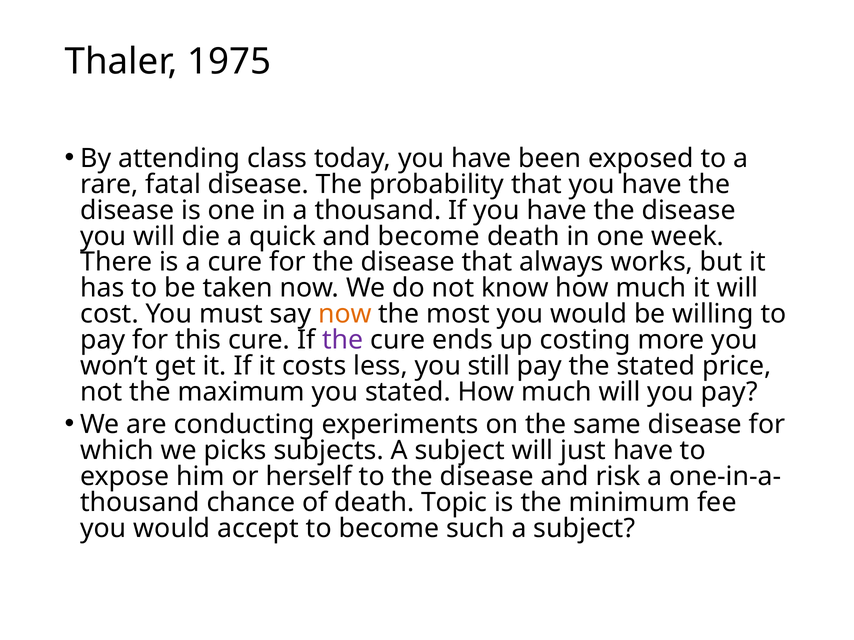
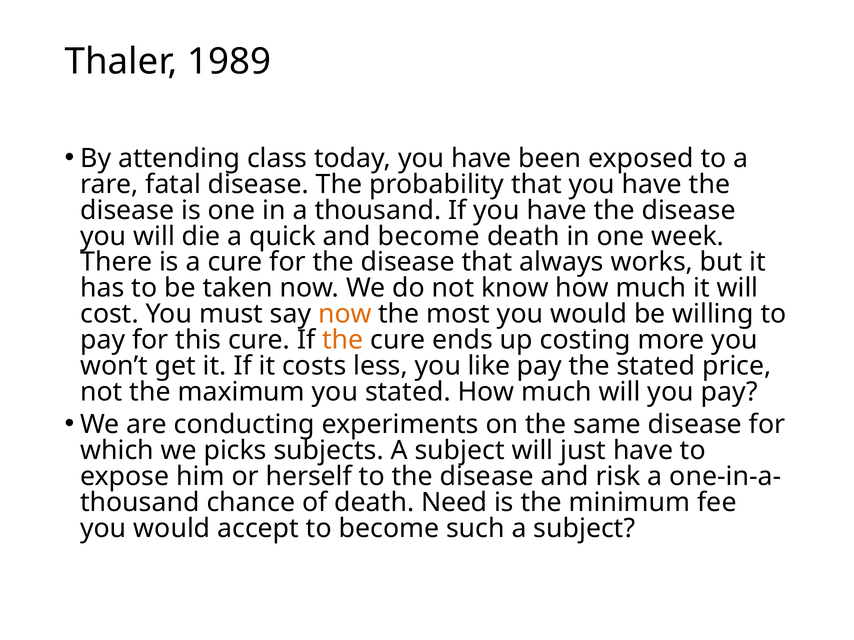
1975: 1975 -> 1989 (229, 62)
the colour: purple -> orange (343, 340)
still: still -> like (489, 366)
Topic: Topic -> Need (454, 503)
